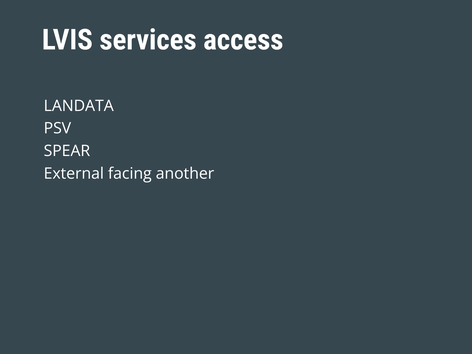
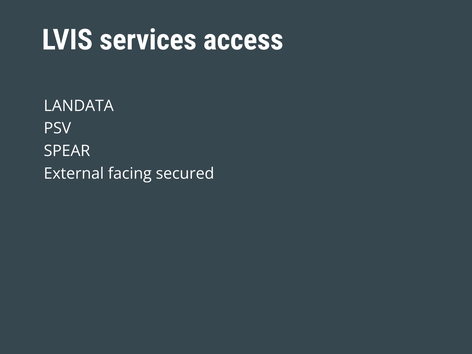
another: another -> secured (185, 173)
